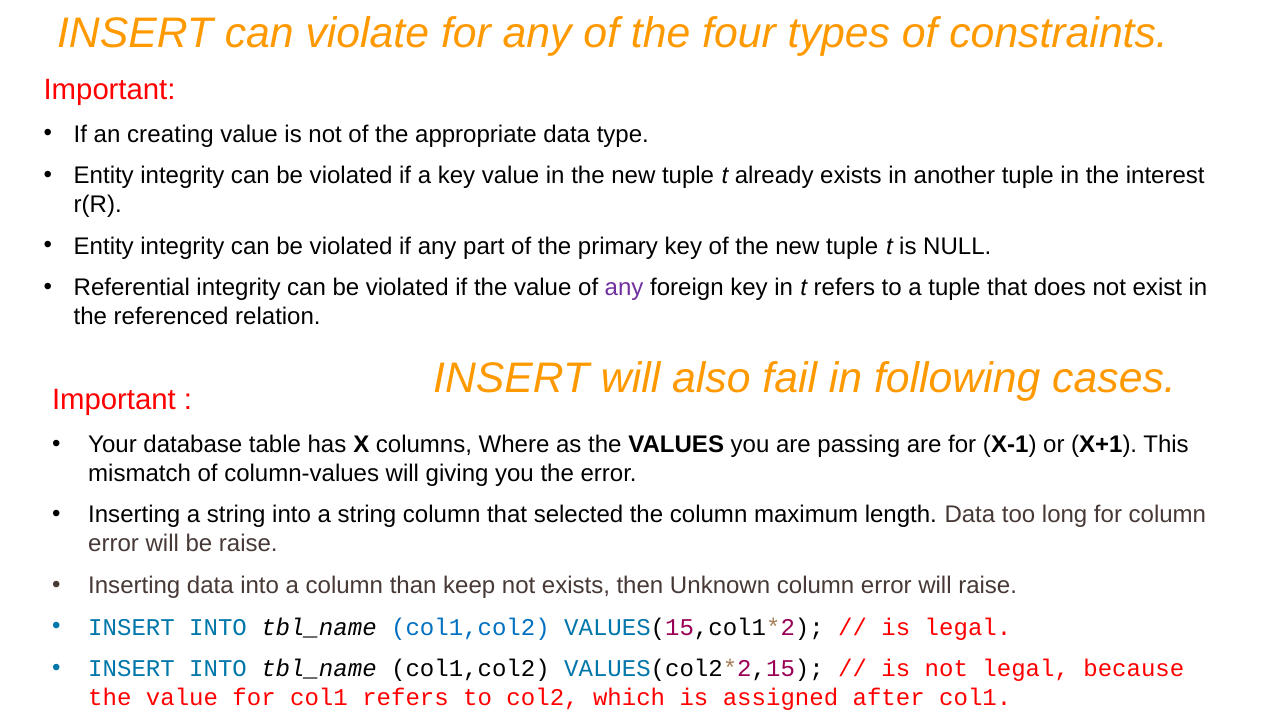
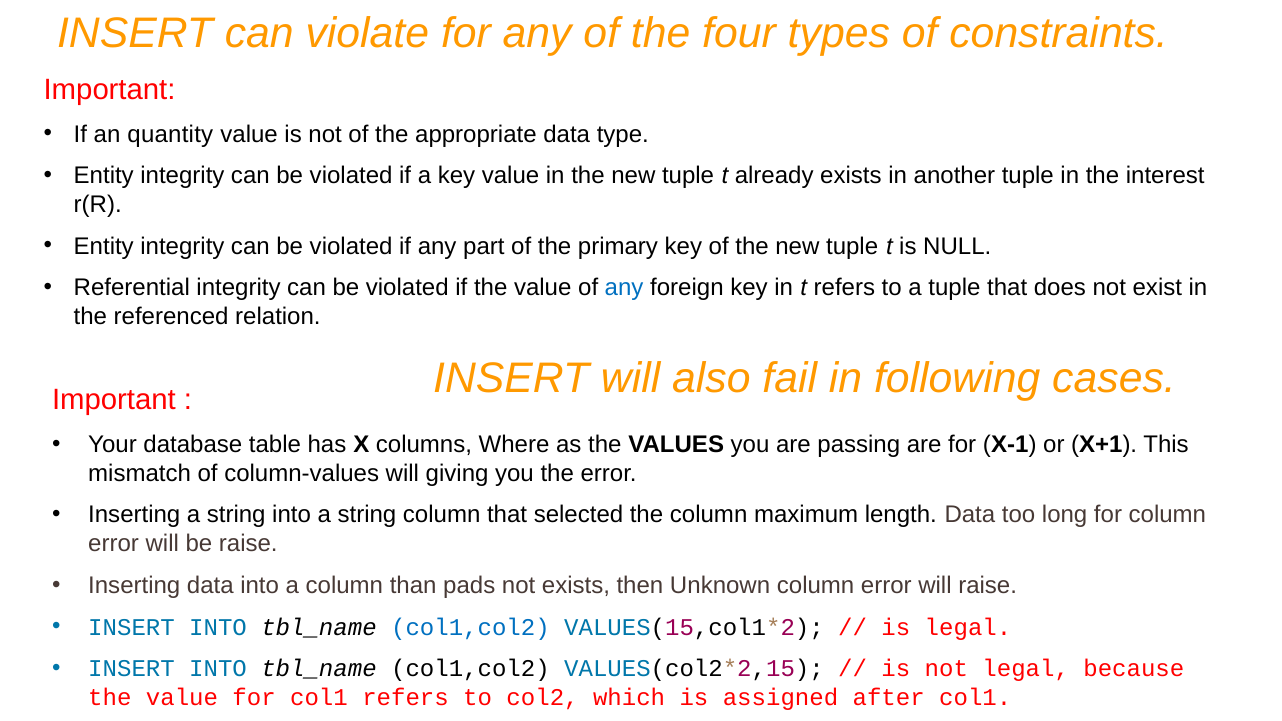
creating: creating -> quantity (170, 134)
any colour: purple -> blue (624, 288)
keep: keep -> pads (469, 586)
